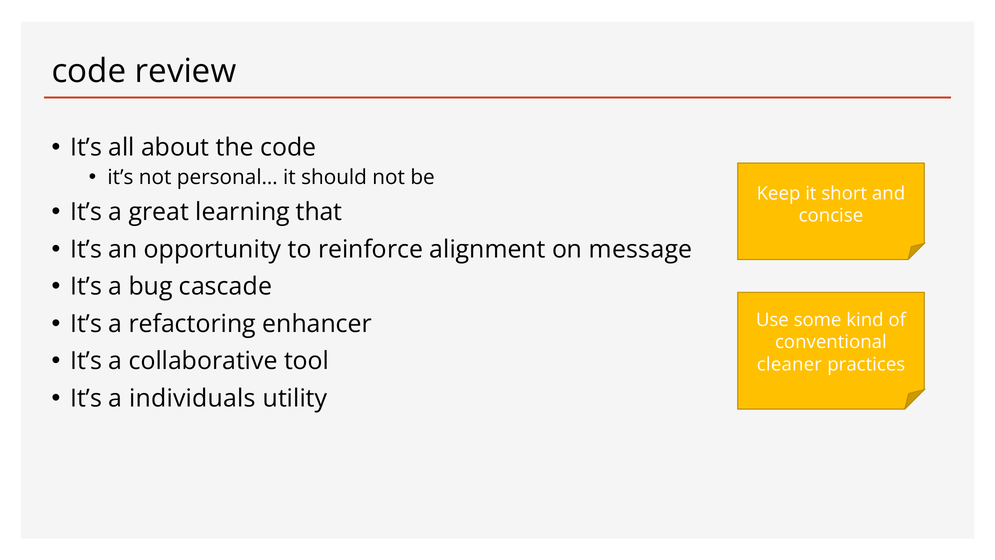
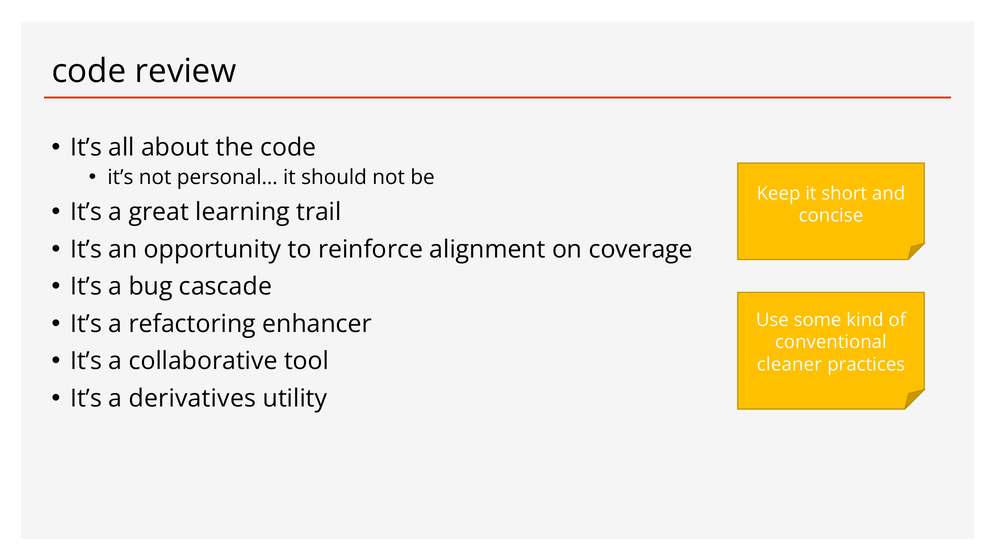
that: that -> trail (319, 212)
message: message -> coverage (641, 249)
individuals: individuals -> derivatives (192, 398)
